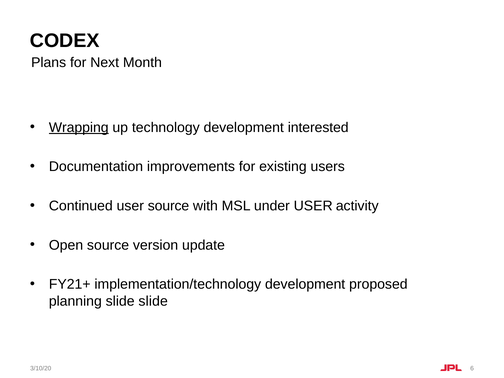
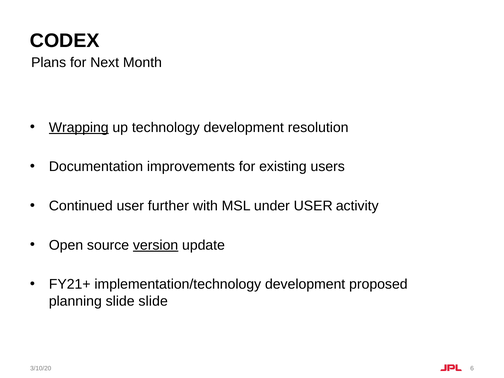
interested: interested -> resolution (318, 127)
user source: source -> further (168, 206)
version underline: none -> present (156, 245)
